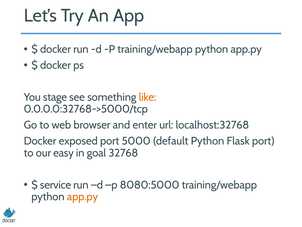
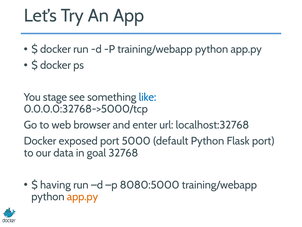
like colour: orange -> blue (148, 97)
easy: easy -> data (63, 153)
service: service -> having (55, 185)
